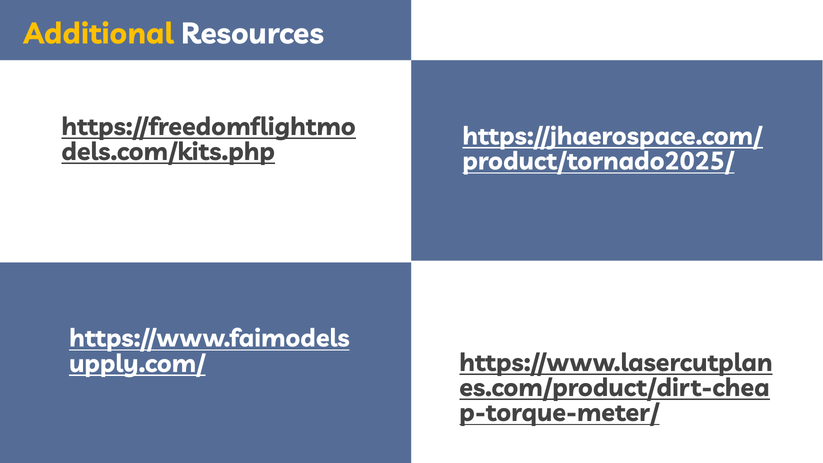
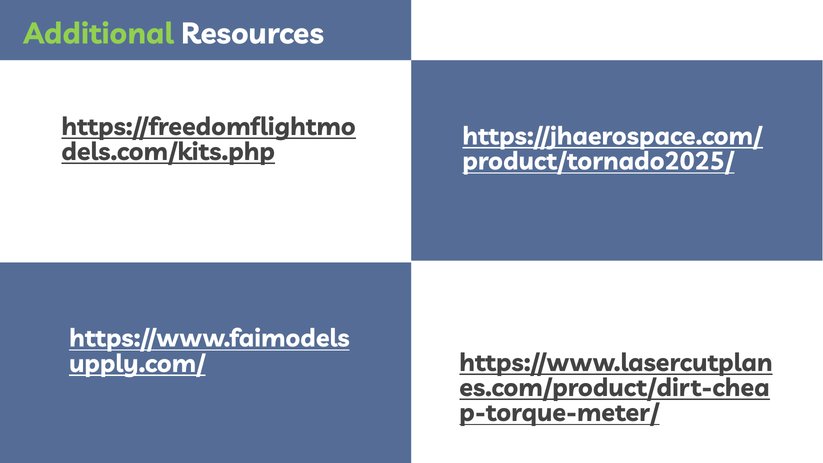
Additional colour: yellow -> light green (99, 34)
